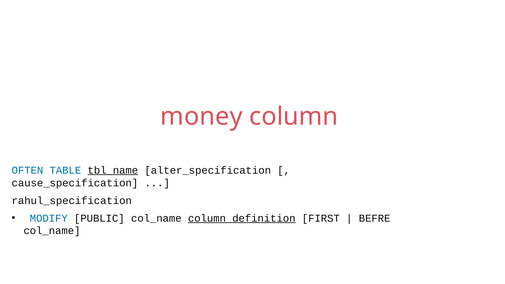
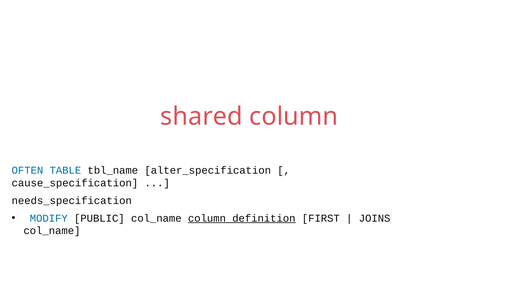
money: money -> shared (202, 117)
tbl_name underline: present -> none (113, 170)
rahul_specification: rahul_specification -> needs_specification (72, 201)
BEFRE: BEFRE -> JOINS (375, 218)
